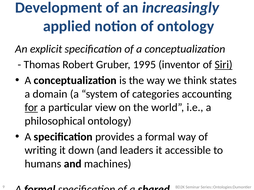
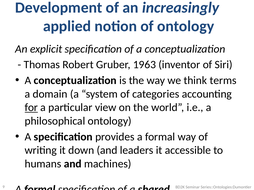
1995: 1995 -> 1963 (144, 65)
Siri underline: present -> none (224, 65)
states: states -> terms (223, 81)
